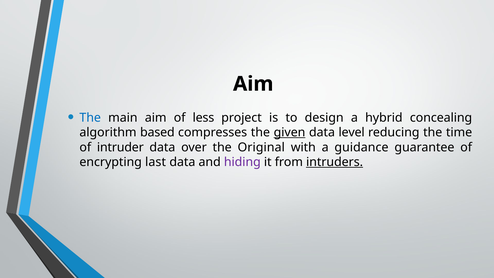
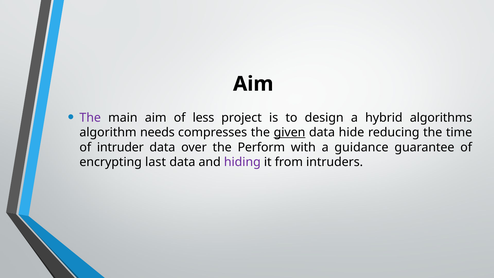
The colour: blue -> purple (90, 118)
concealing: concealing -> algorithms (441, 118)
based: based -> needs (157, 132)
level: level -> hide (352, 132)
Original: Original -> Perform (261, 147)
intruders underline: present -> none (335, 162)
